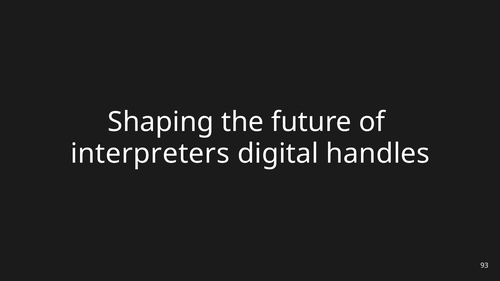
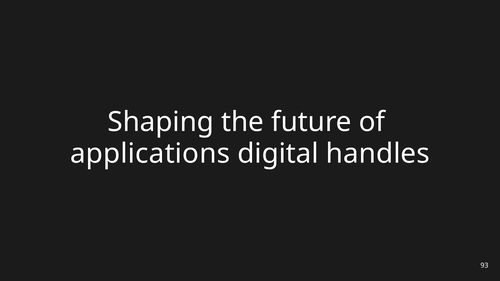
interpreters: interpreters -> applications (150, 154)
